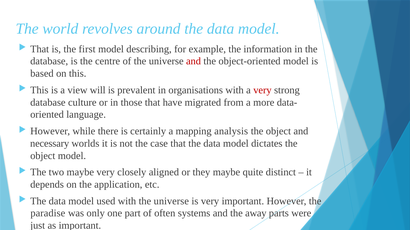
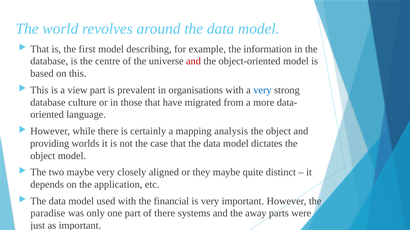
view will: will -> part (98, 90)
very colour: red -> blue (262, 90)
necessary: necessary -> providing (50, 144)
with the universe: universe -> financial (171, 202)
of often: often -> there (165, 214)
